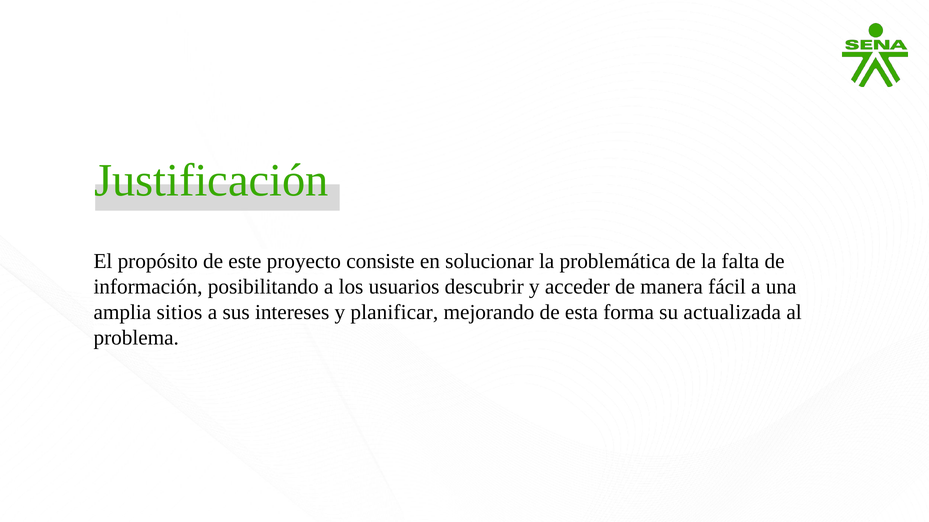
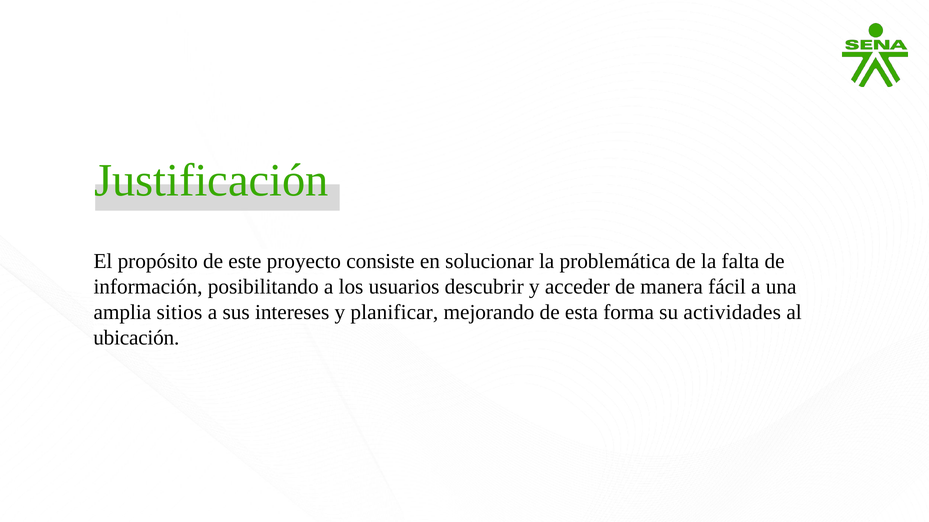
actualizada: actualizada -> actividades (732, 312)
problema: problema -> ubicación (136, 338)
